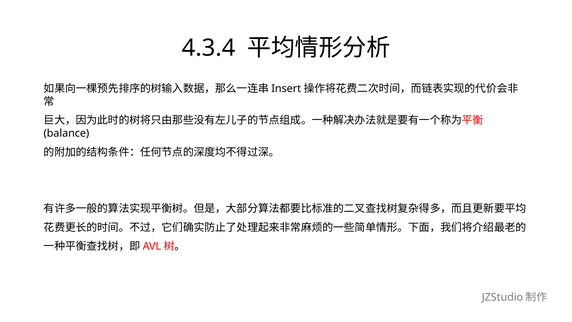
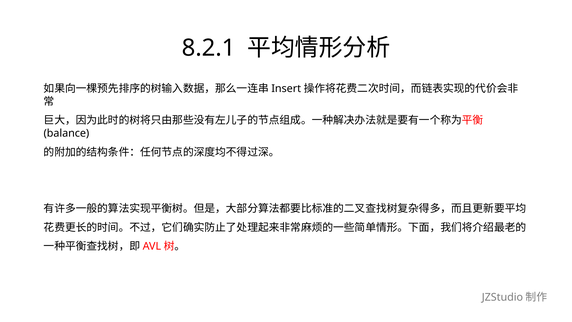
4.3.4: 4.3.4 -> 8.2.1 (209, 48)
